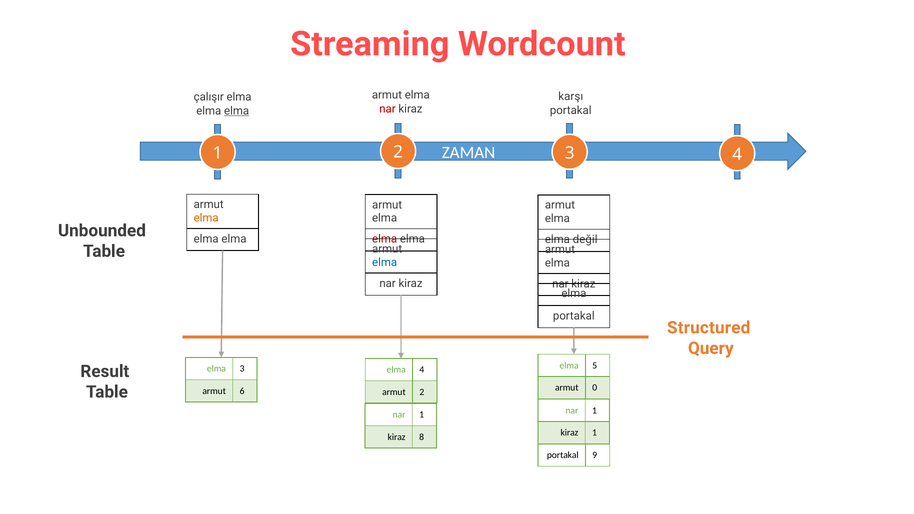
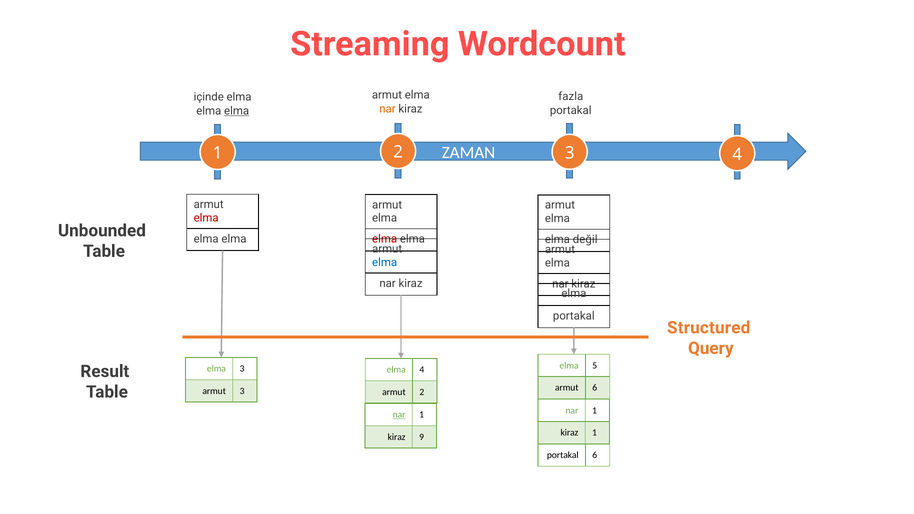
karşı: karşı -> fazla (571, 97)
çalışır: çalışır -> içinde (209, 97)
nar colour: red -> orange (387, 109)
elma colour: orange -> red (206, 218)
armut 0: 0 -> 6 (595, 388)
armut 6: 6 -> 3 (242, 391)
nar underline: none -> present (399, 415)
8: 8 -> 9 (422, 437)
portakal 9: 9 -> 6 (595, 455)
